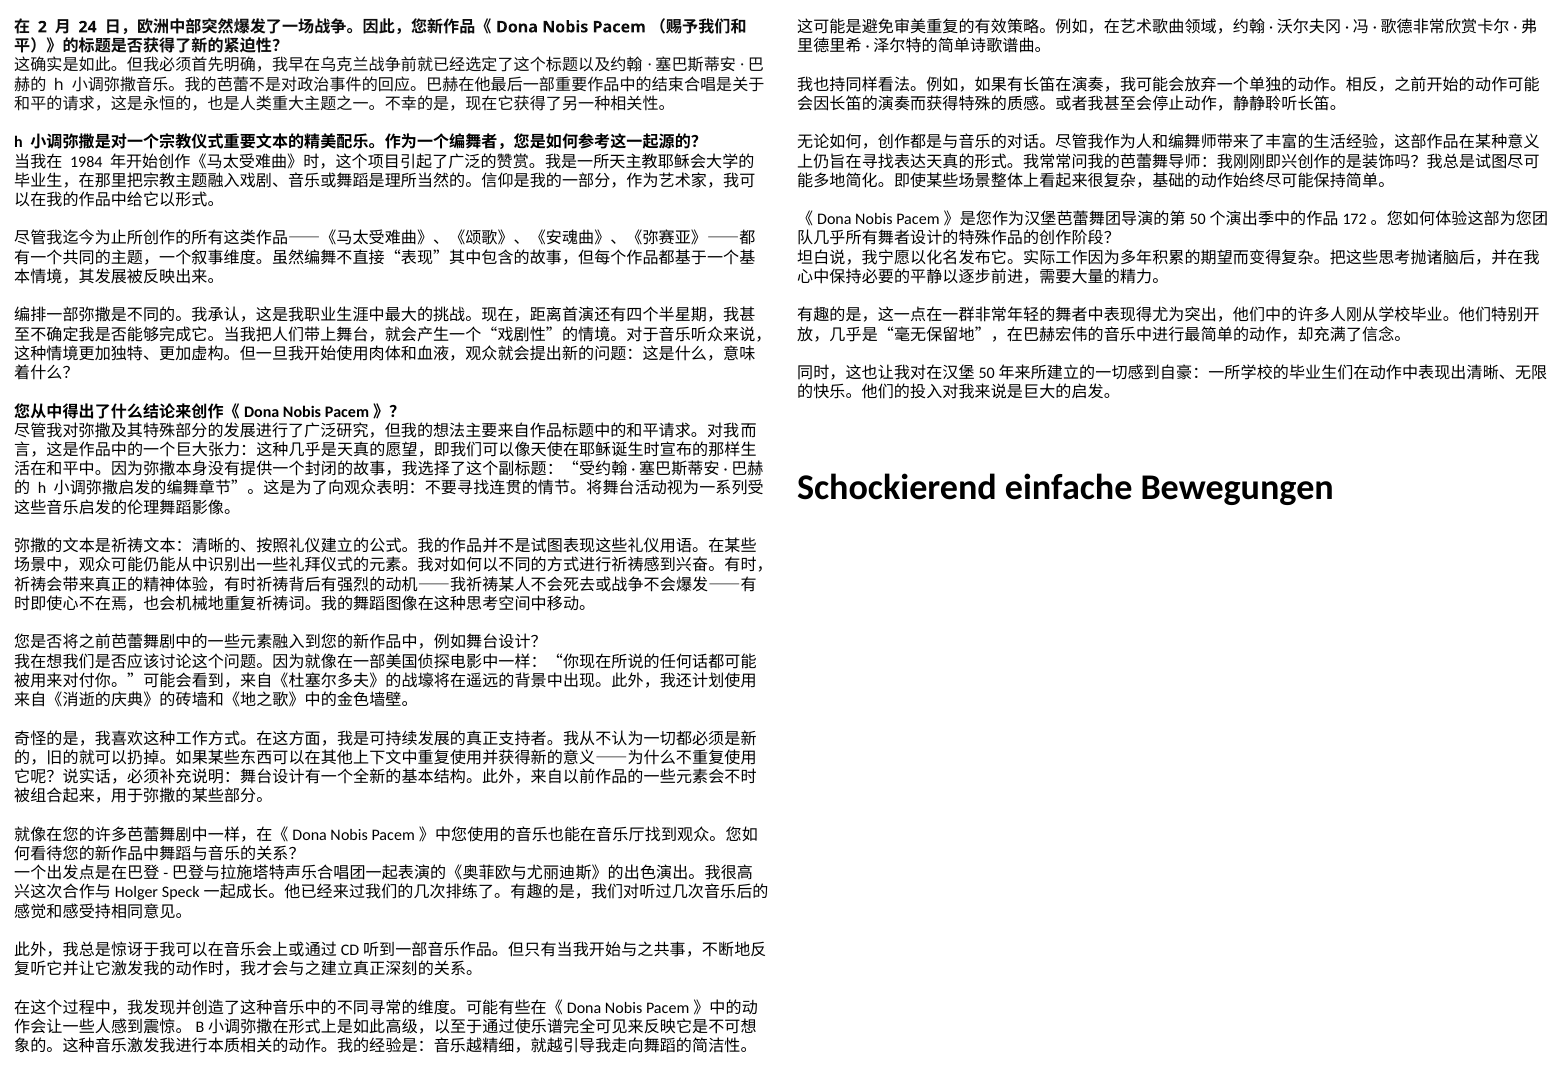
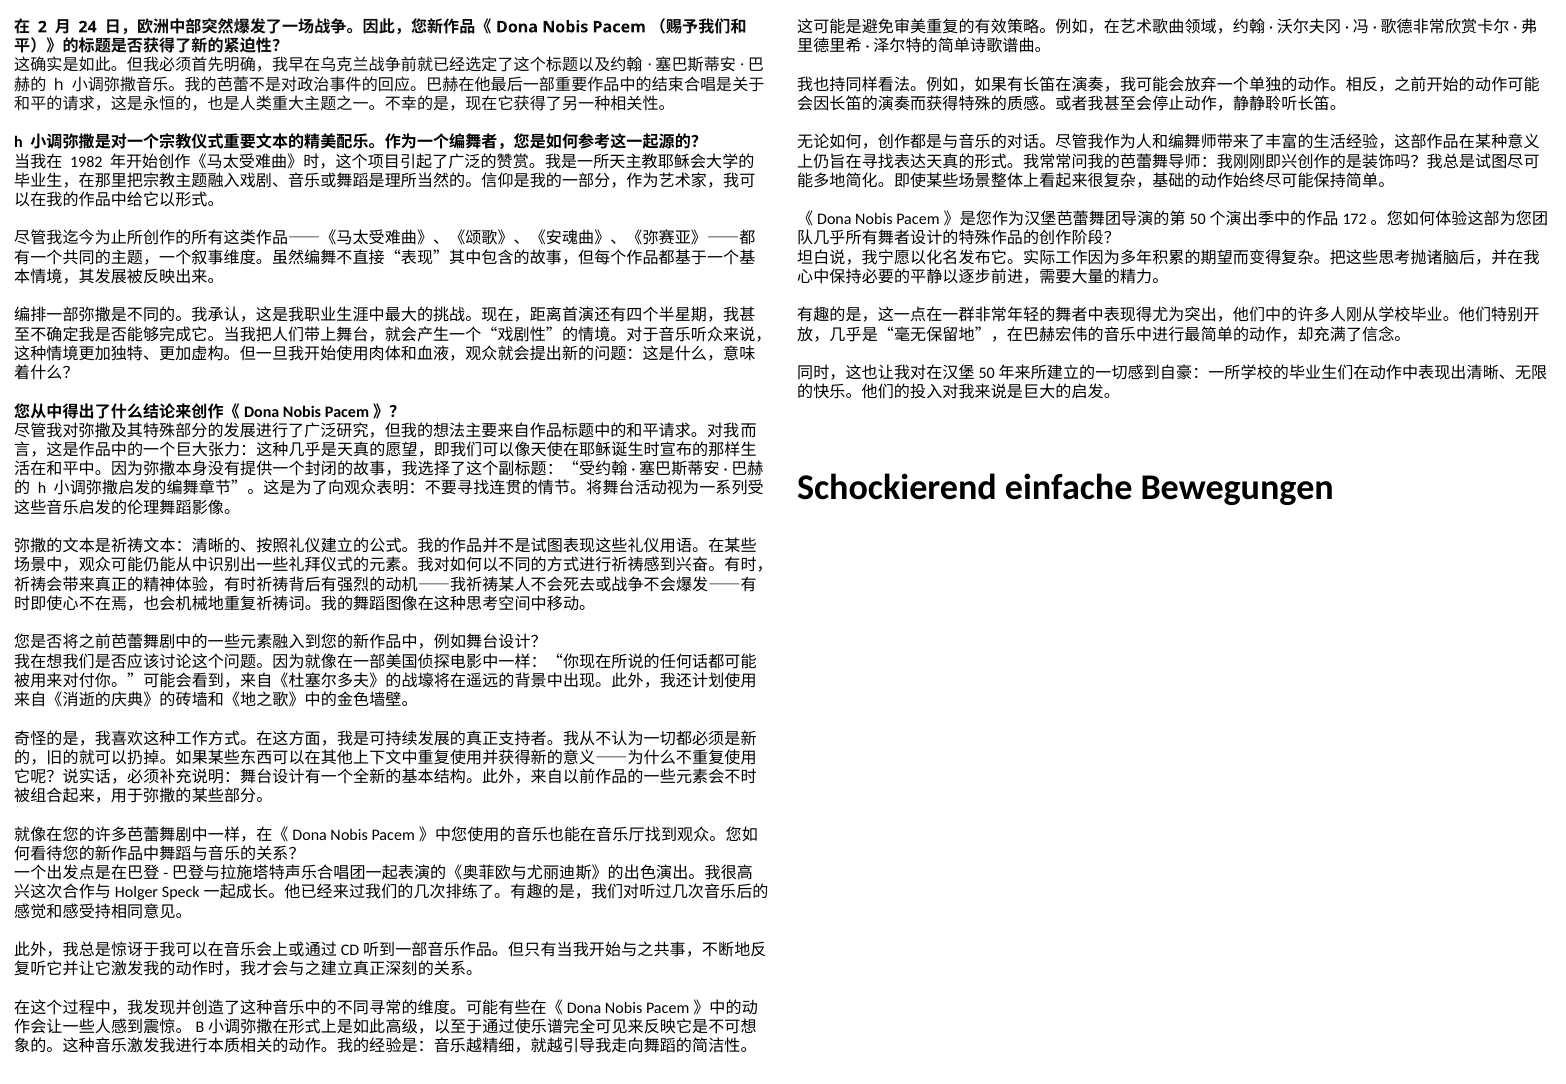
1984: 1984 -> 1982 (86, 162)
